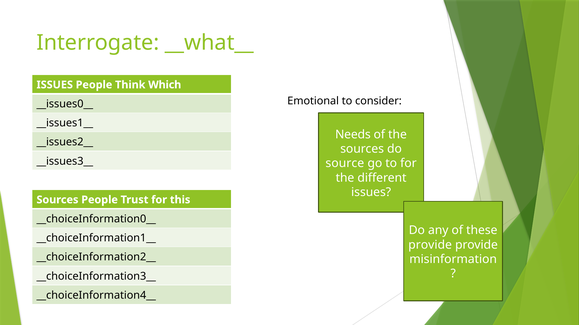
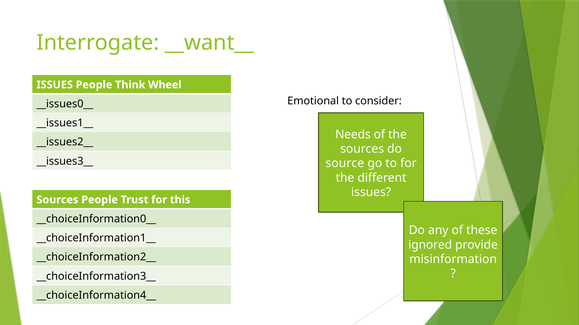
__what__: __what__ -> __want__ (209, 43)
Which: Which -> Wheel (165, 85)
provide: provide -> ignored (430, 245)
